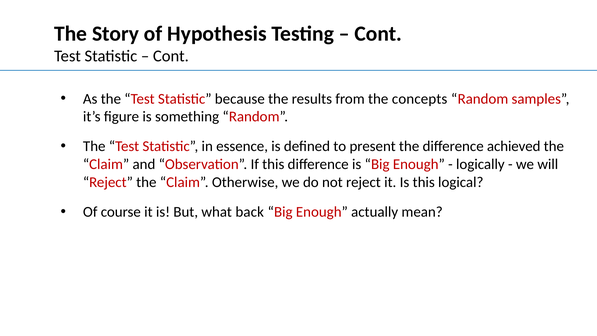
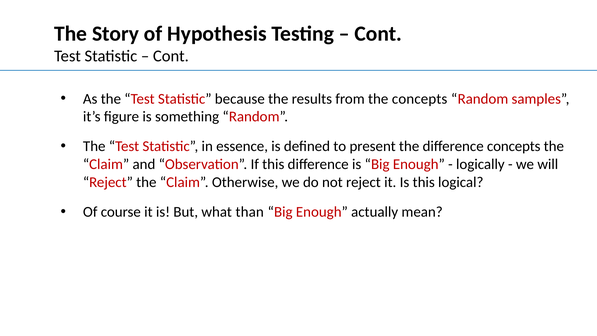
difference achieved: achieved -> concepts (514, 146)
back: back -> than (250, 212)
